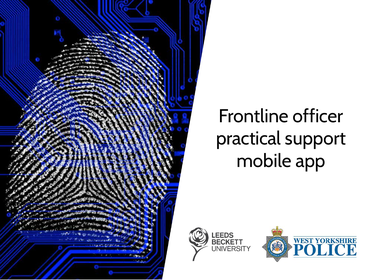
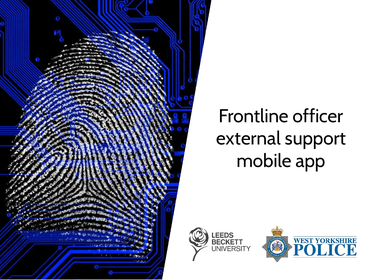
practical: practical -> external (248, 139)
